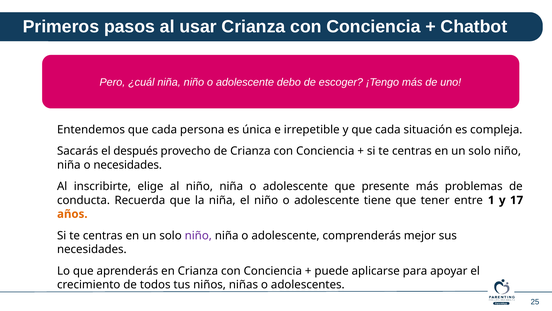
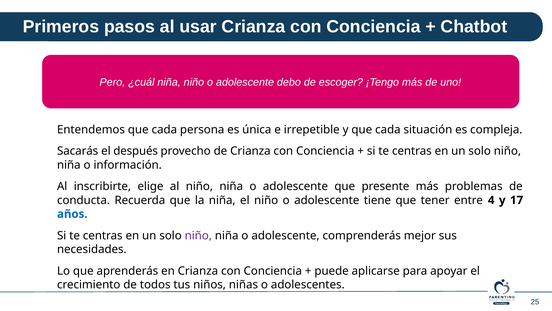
o necesidades: necesidades -> información (128, 165)
1: 1 -> 4 (491, 200)
años colour: orange -> blue (72, 214)
